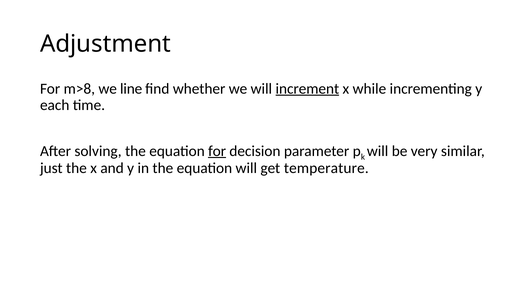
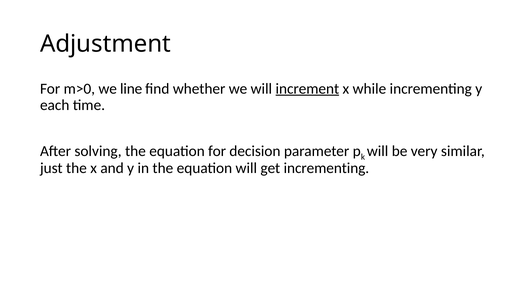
m>8: m>8 -> m>0 (79, 89)
for underline: present -> none (217, 151)
get temperature: temperature -> incrementing (326, 168)
